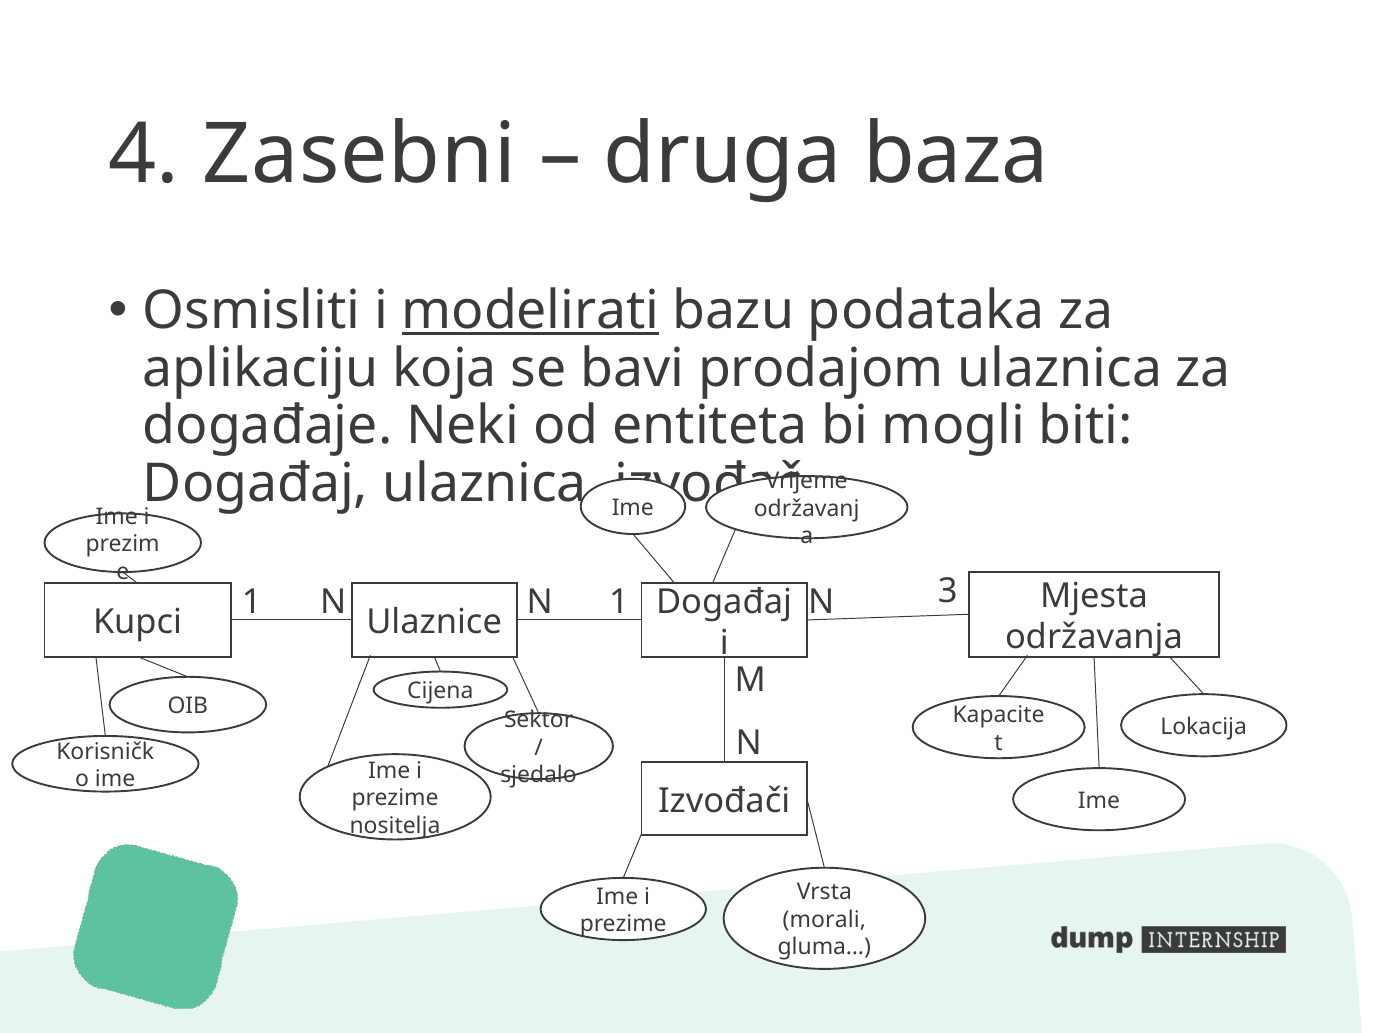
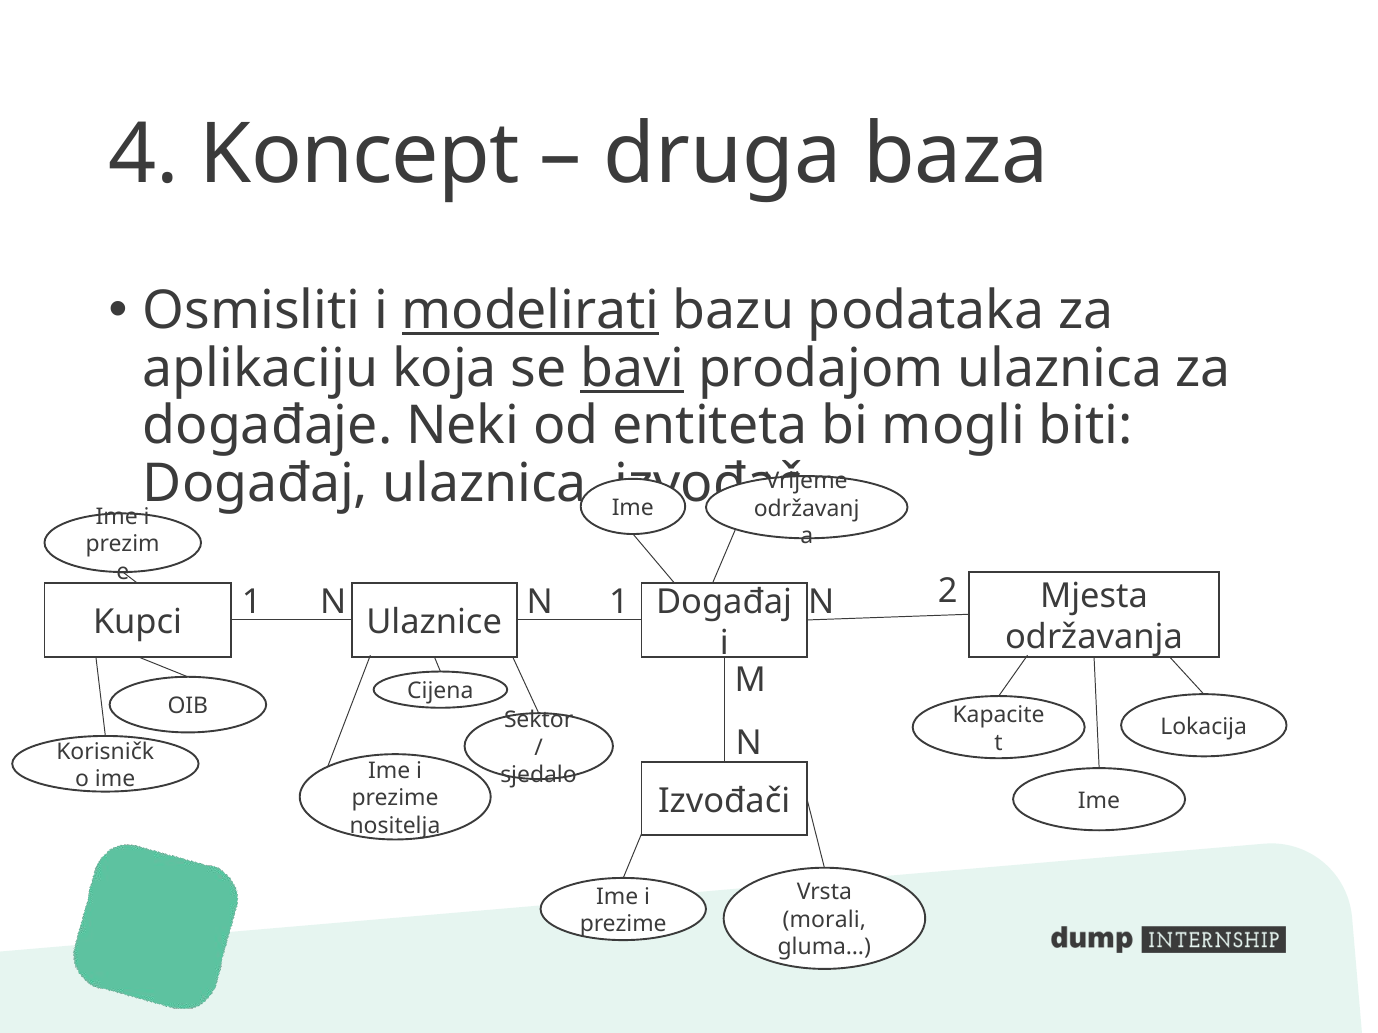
Zasebni: Zasebni -> Koncept (360, 154)
bavi underline: none -> present (632, 369)
3: 3 -> 2 (948, 592)
